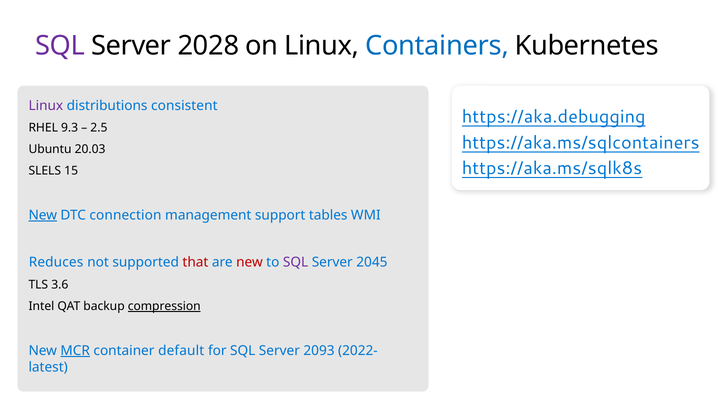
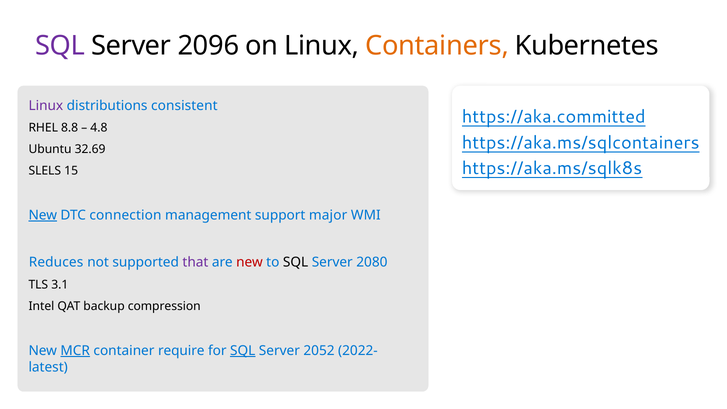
2028: 2028 -> 2096 (208, 46)
Containers colour: blue -> orange (437, 46)
https://aka.debugging: https://aka.debugging -> https://aka.committed (554, 117)
9.3: 9.3 -> 8.8 (70, 128)
2.5: 2.5 -> 4.8 (99, 128)
20.03: 20.03 -> 32.69 (90, 149)
tables: tables -> major (328, 215)
that colour: red -> purple (195, 262)
SQL colour: purple -> black (296, 262)
2045: 2045 -> 2080 (372, 262)
3.6: 3.6 -> 3.1 (60, 285)
compression underline: present -> none (164, 306)
default: default -> require (181, 351)
SQL underline: none -> present (243, 351)
2093: 2093 -> 2052 (319, 351)
